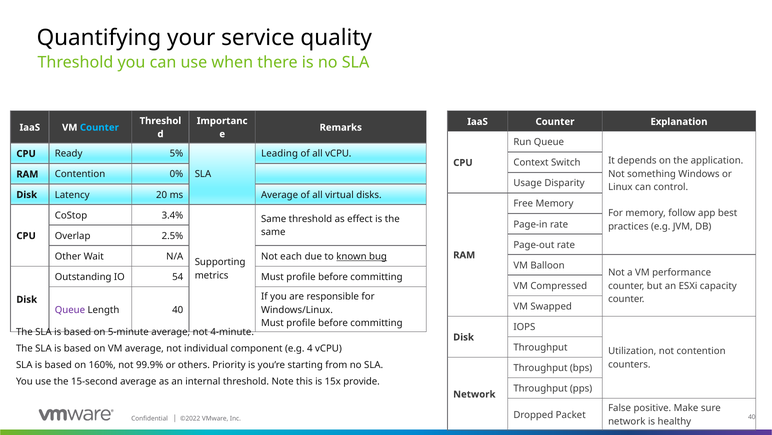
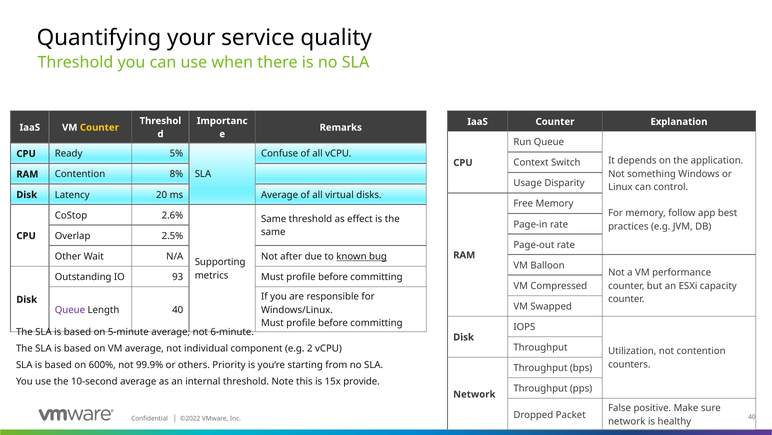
Counter colour: light blue -> yellow (99, 127)
Leading: Leading -> Confuse (280, 154)
0%: 0% -> 8% (176, 174)
3.4%: 3.4% -> 2.6% (172, 215)
each: each -> after (291, 256)
54: 54 -> 93 (178, 276)
4-minute: 4-minute -> 6-minute (232, 332)
4: 4 -> 2 (310, 348)
160%: 160% -> 600% (102, 364)
15-second: 15-second -> 10-second (94, 381)
